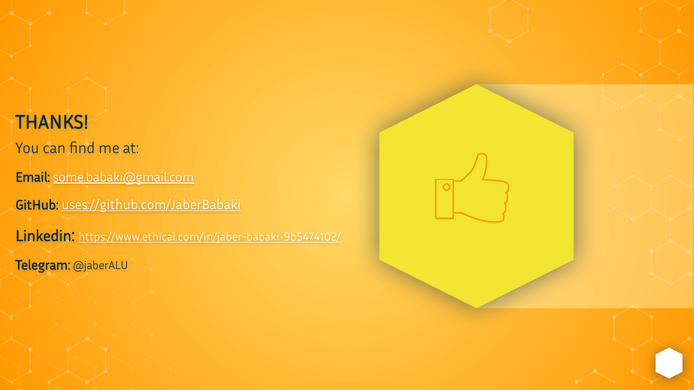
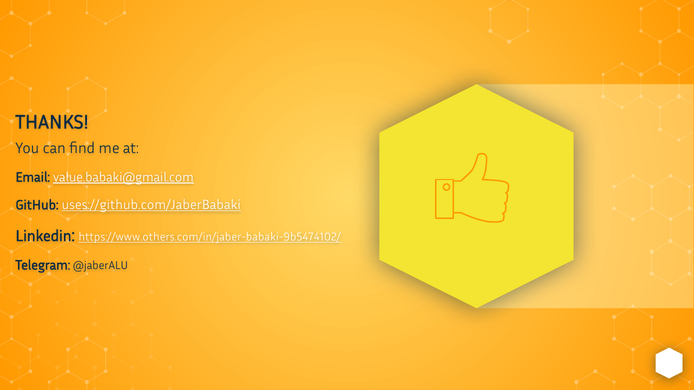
some.babaki@gmail.com: some.babaki@gmail.com -> value.babaki@gmail.com (123, 177)
https://www.ethical.com/in/jaber-babaki-9b5474102/: https://www.ethical.com/in/jaber-babaki-9b5474102/ -> https://www.others.com/in/jaber-babaki-9b5474102/ (210, 237)
